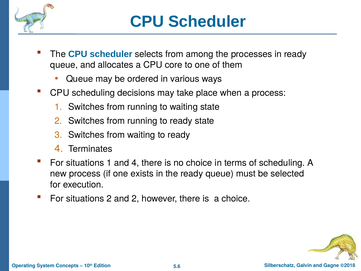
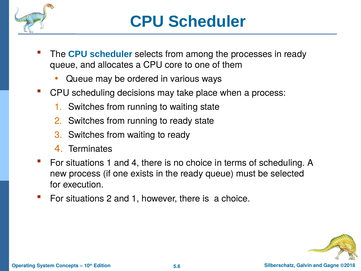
and 2: 2 -> 1 (135, 198)
